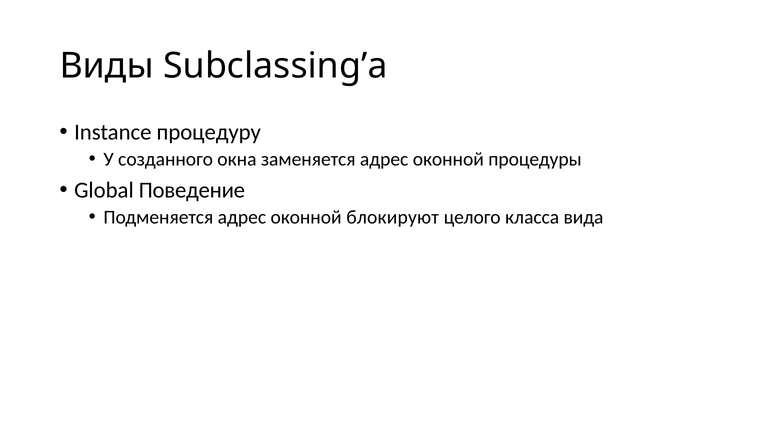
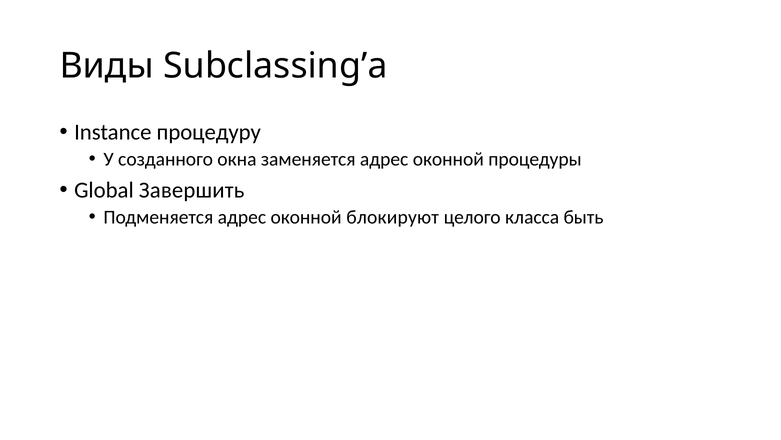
Поведение: Поведение -> Завершить (192, 190)
вида: вида -> быть (583, 217)
